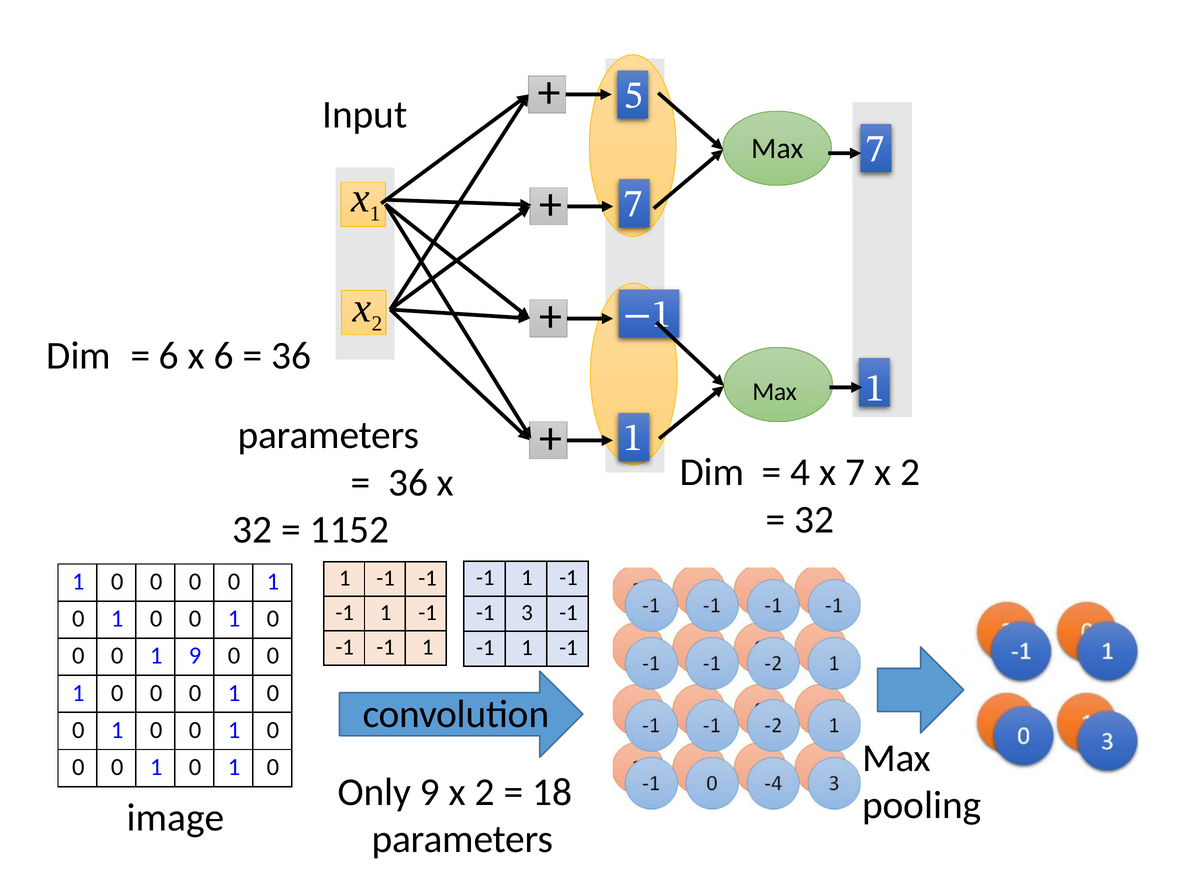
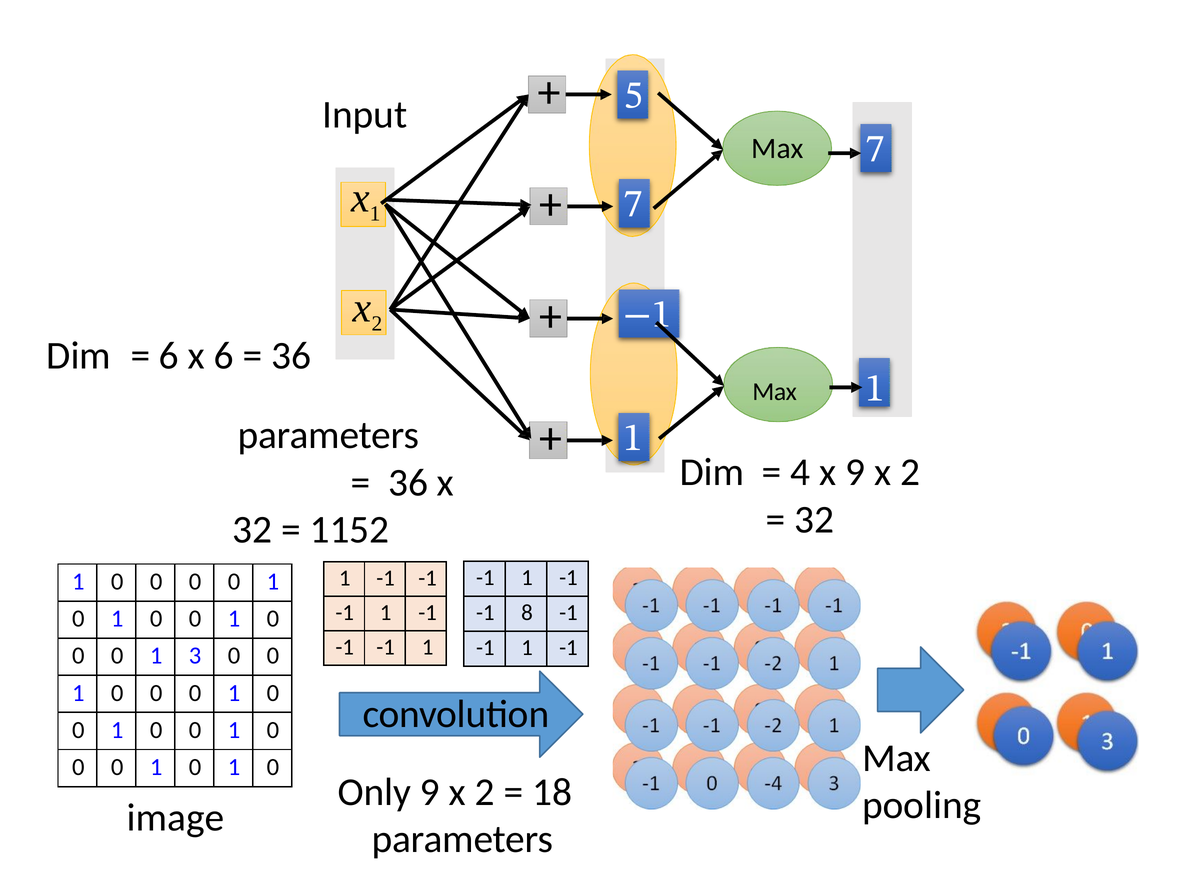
x 7: 7 -> 9 (855, 473)
3: 3 -> 8 (527, 613)
1 9: 9 -> 3 (195, 656)
